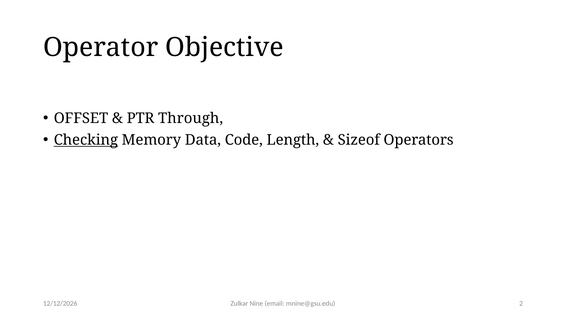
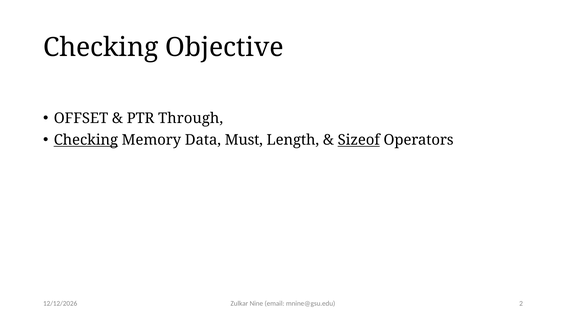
Operator: Operator -> Checking (101, 48)
Code: Code -> Must (244, 140)
Sizeof underline: none -> present (359, 140)
